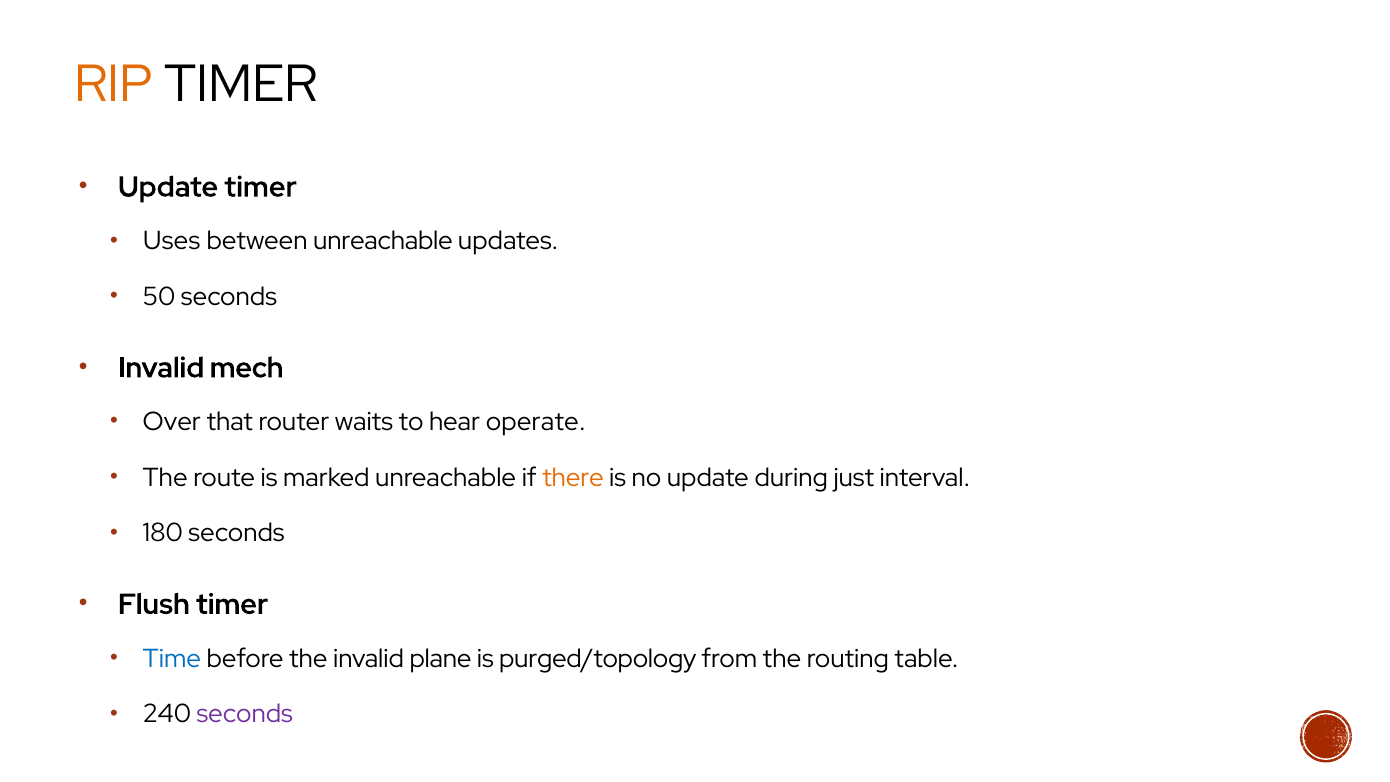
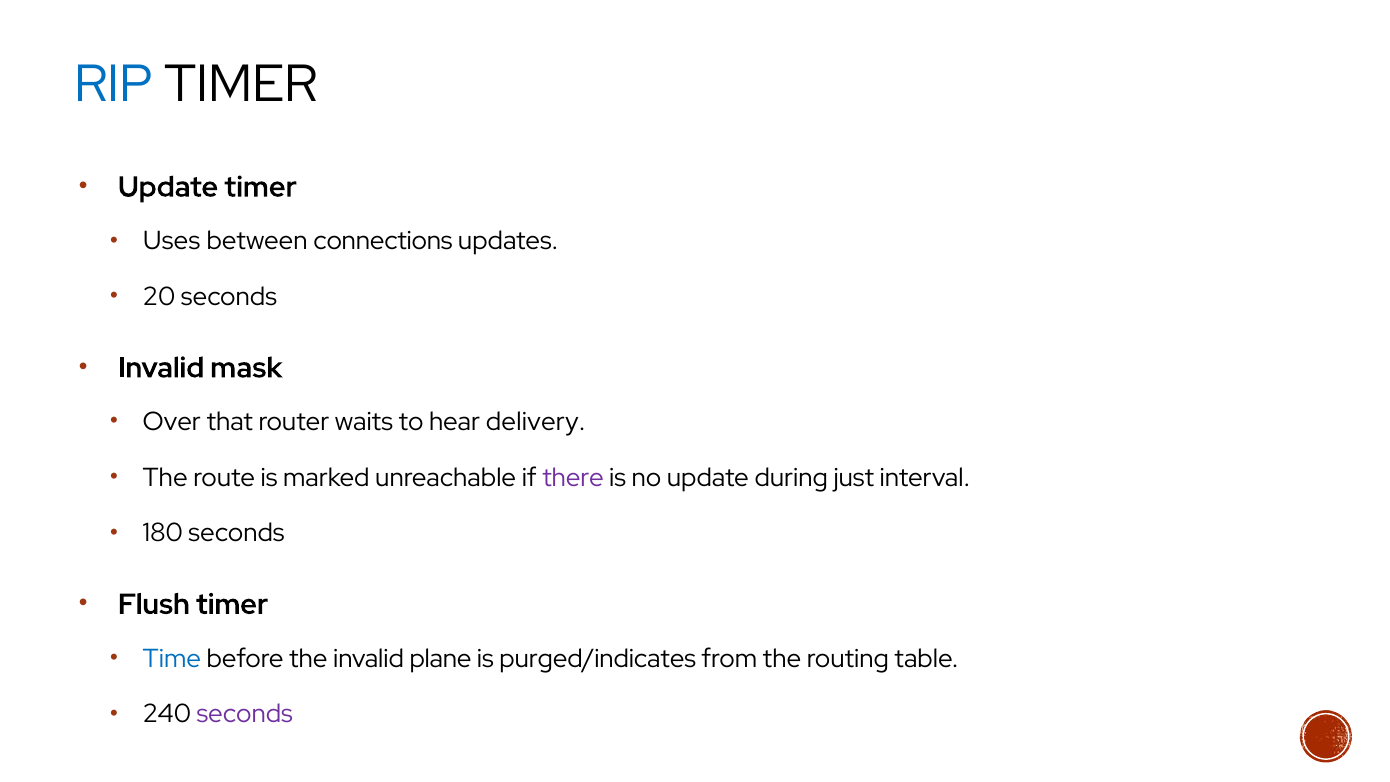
RIP colour: orange -> blue (114, 85)
between unreachable: unreachable -> connections (383, 241)
50: 50 -> 20 (159, 297)
mech: mech -> mask (246, 368)
operate: operate -> delivery (536, 422)
there colour: orange -> purple (573, 478)
purged/topology: purged/topology -> purged/indicates (598, 658)
